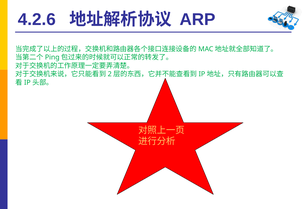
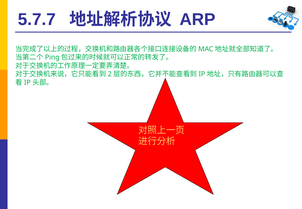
4.2.6: 4.2.6 -> 5.7.7 (37, 19)
